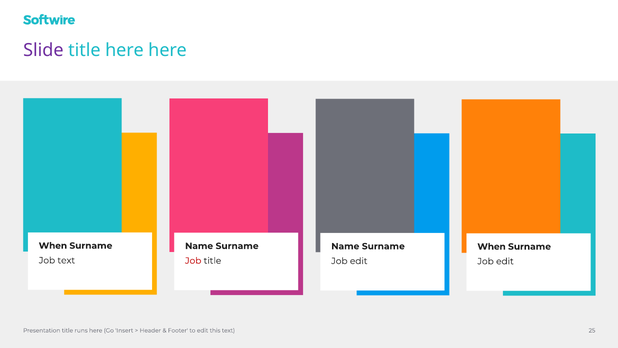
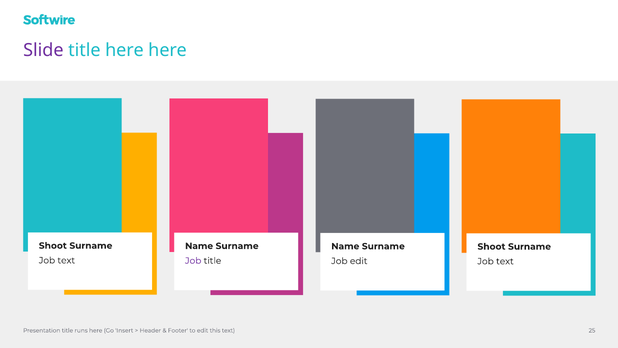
When: When -> Shoot (53, 245)
When: When -> Shoot (491, 246)
Job colour: red -> purple (193, 260)
edit: edit -> text (505, 261)
